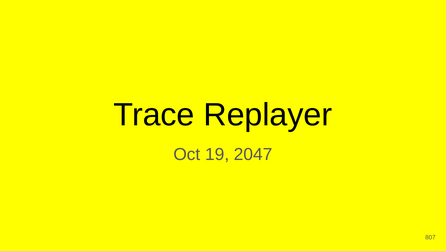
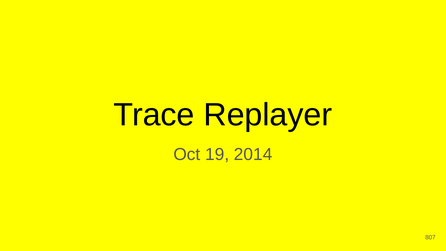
2047: 2047 -> 2014 (253, 154)
